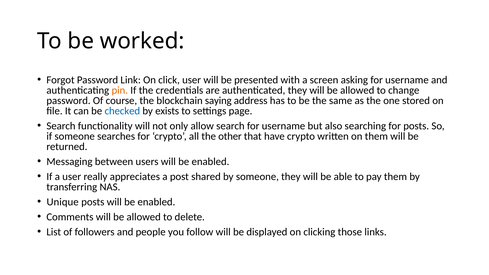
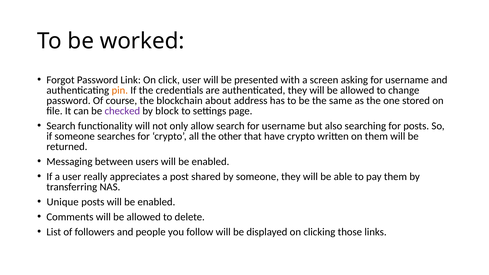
saying: saying -> about (218, 101)
checked colour: blue -> purple (122, 111)
exists: exists -> block (167, 111)
